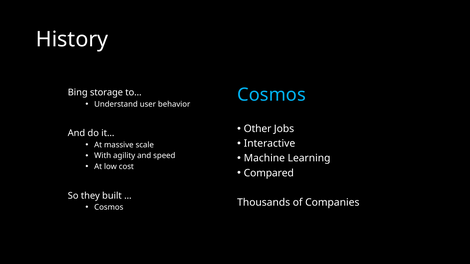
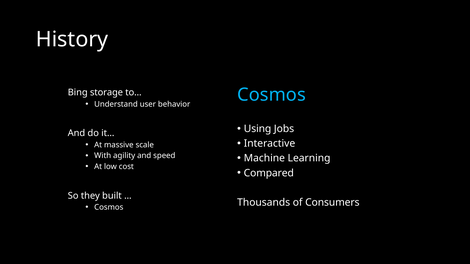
Other: Other -> Using (258, 129)
Companies: Companies -> Consumers (332, 203)
